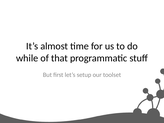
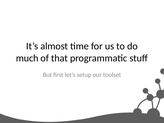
while: while -> much (27, 58)
